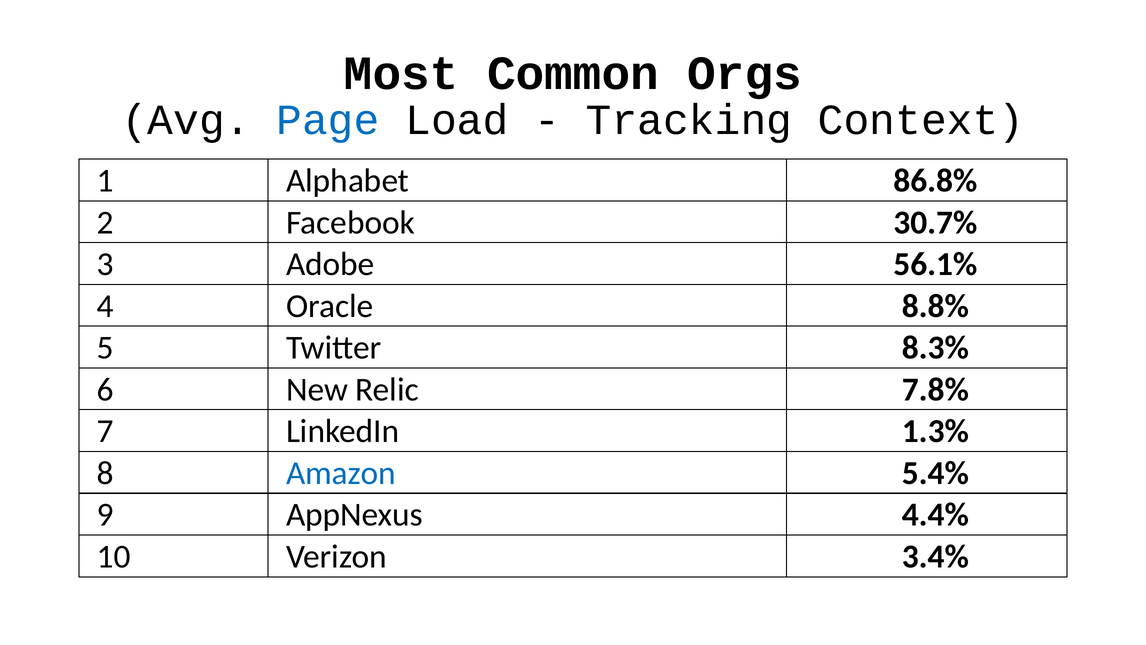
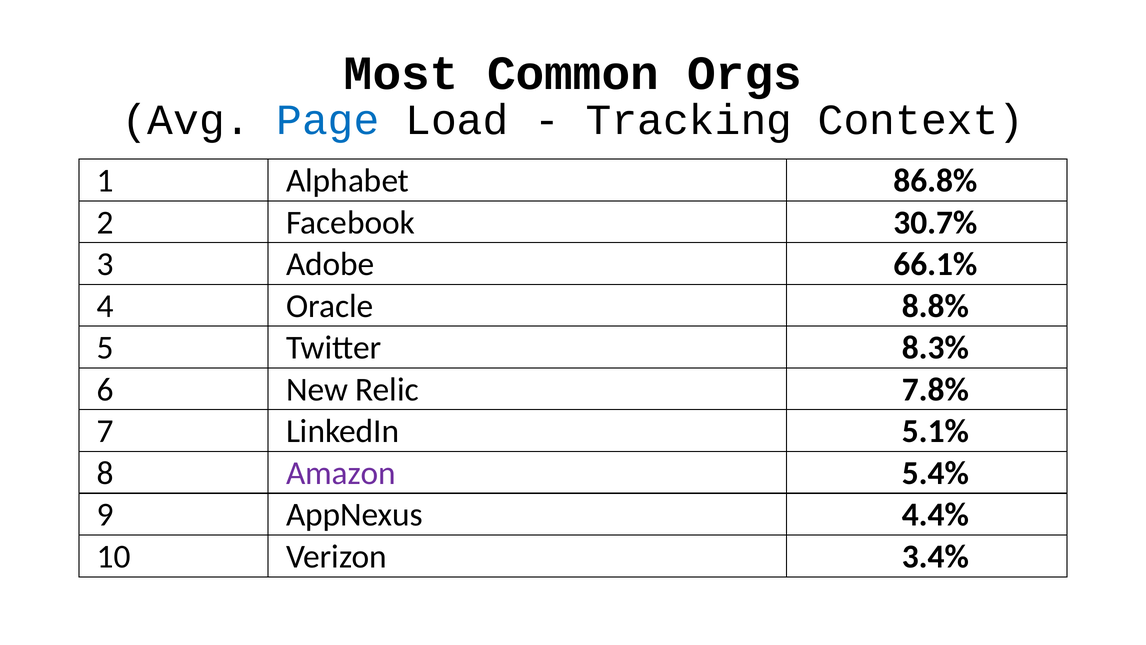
56.1%: 56.1% -> 66.1% (935, 264)
1.3%: 1.3% -> 5.1% (935, 431)
Amazon colour: blue -> purple (341, 473)
